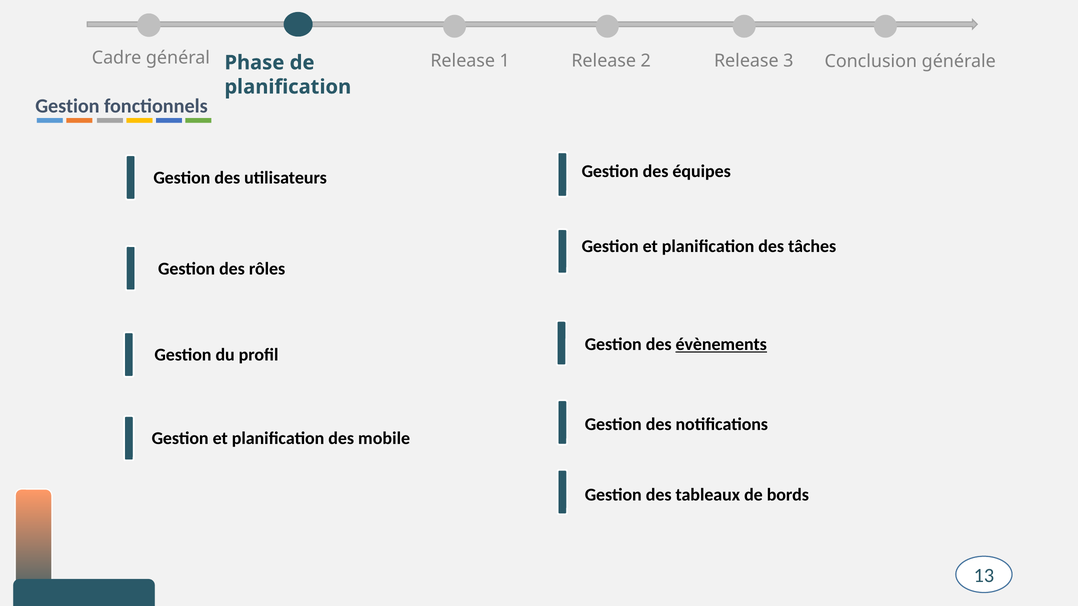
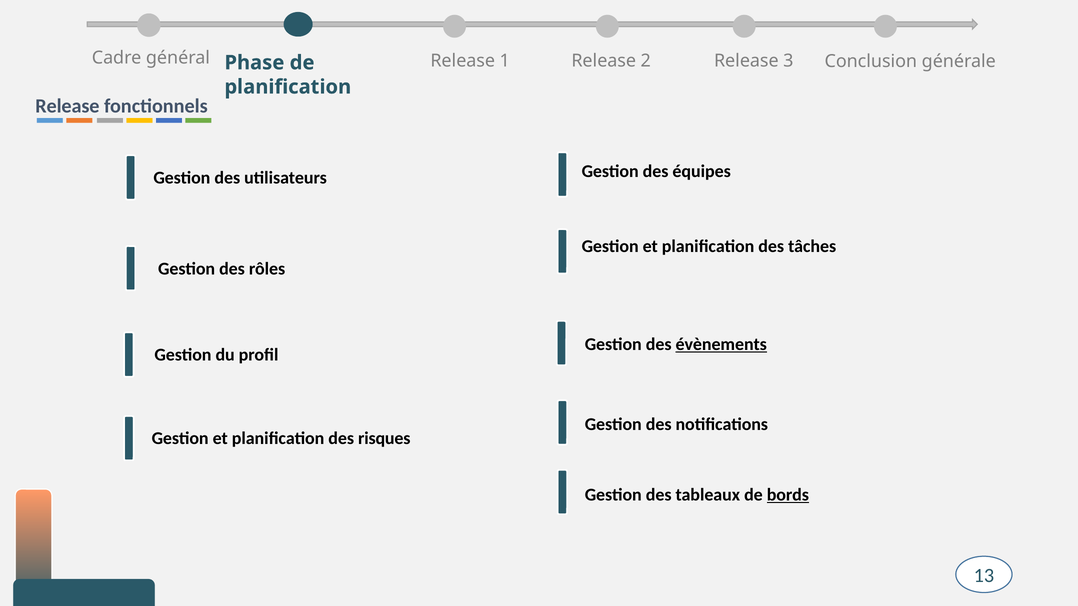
Gestion: Gestion -> Release (67, 106)
mobile: mobile -> risques (384, 439)
bords underline: none -> present (788, 495)
